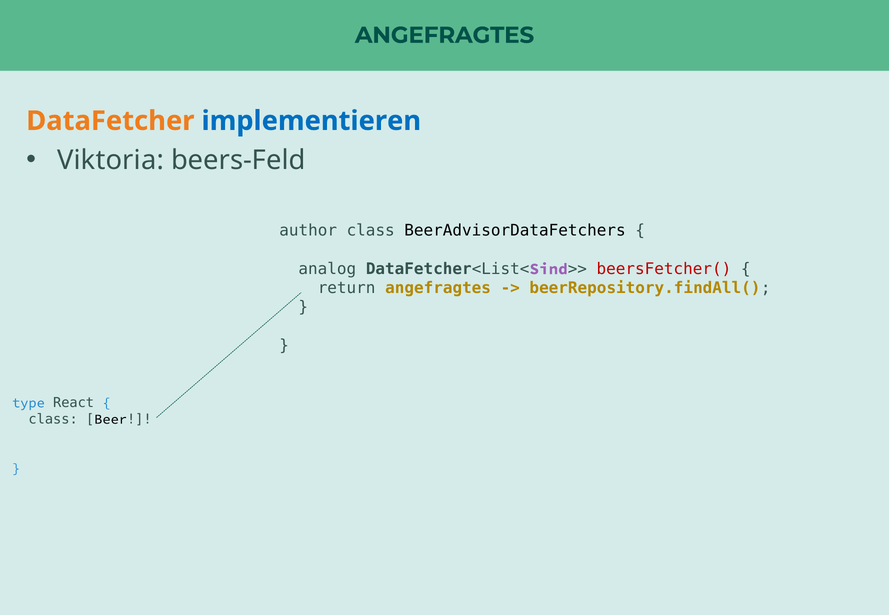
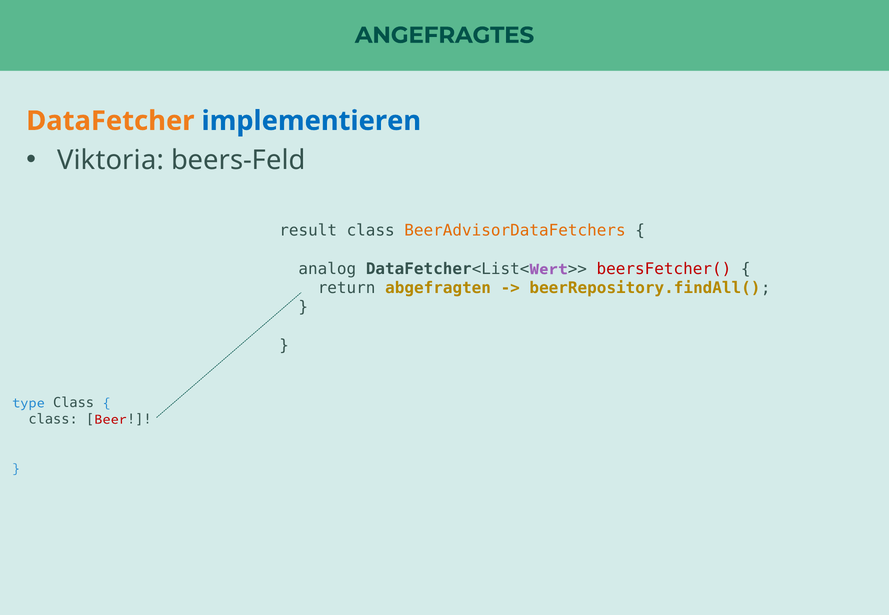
author: author -> result (308, 231)
BeerAdvisorDataFetchers colour: black -> orange (515, 231)
Sind: Sind -> Wert (549, 269)
return angefragtes: angefragtes -> abgefragten (438, 288)
type React: React -> Class (74, 403)
Beer colour: black -> red (111, 420)
